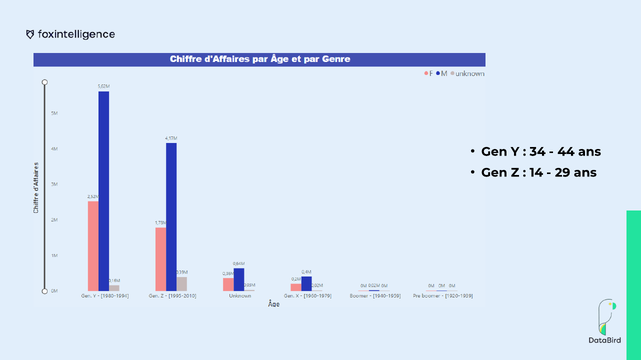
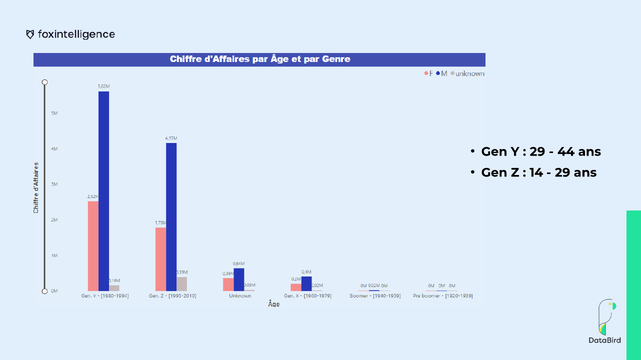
34: 34 -> 29 (537, 152)
